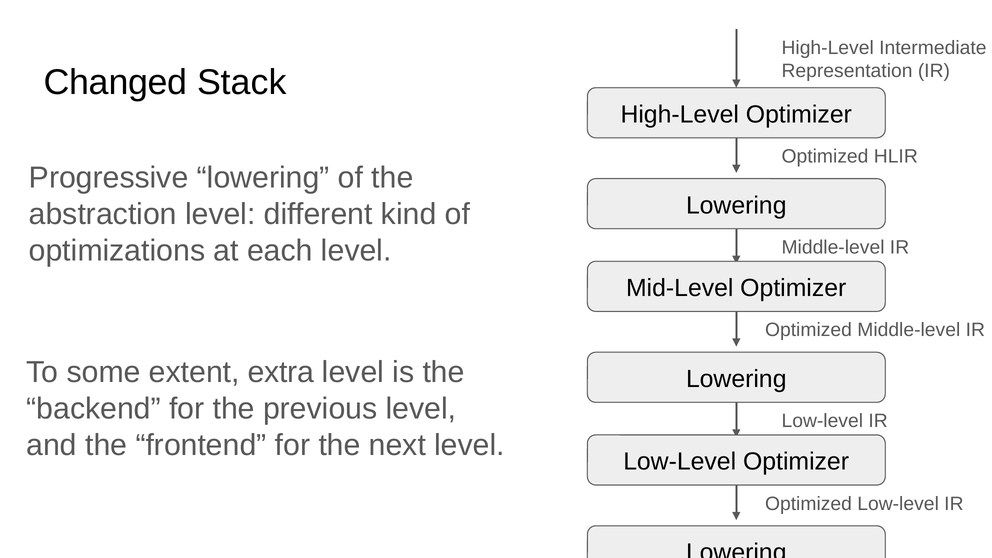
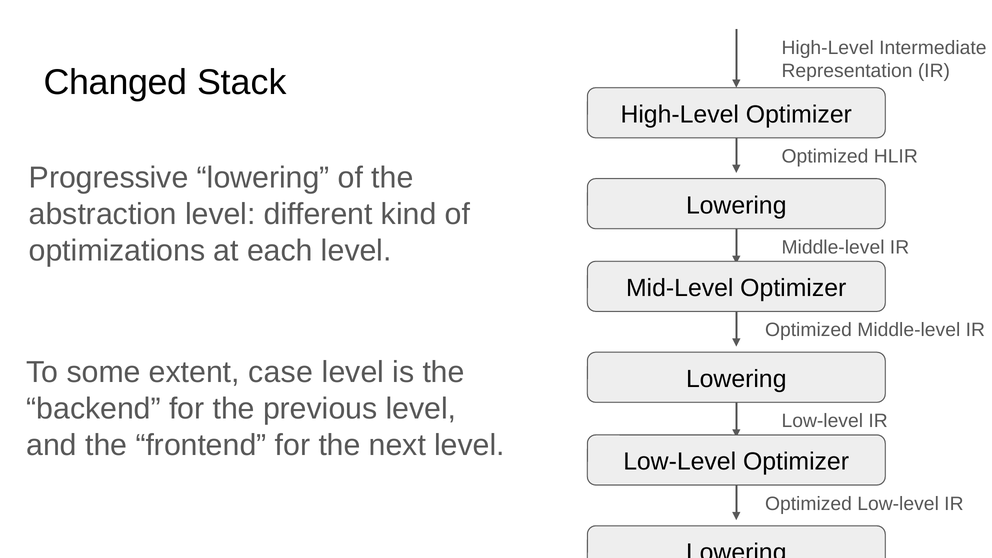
extra: extra -> case (281, 372)
